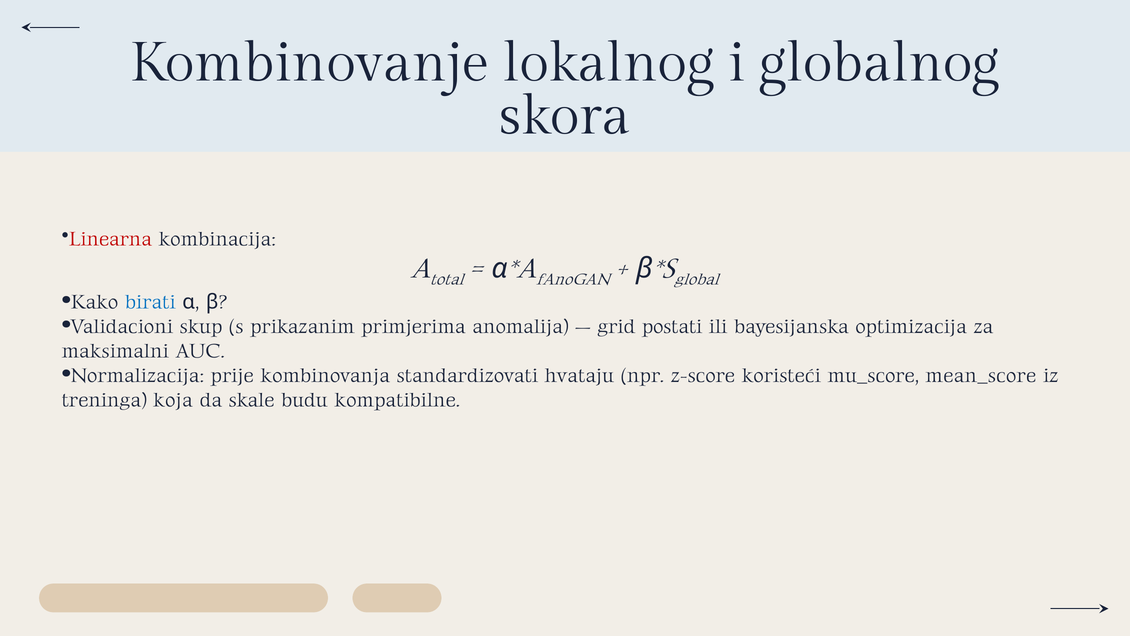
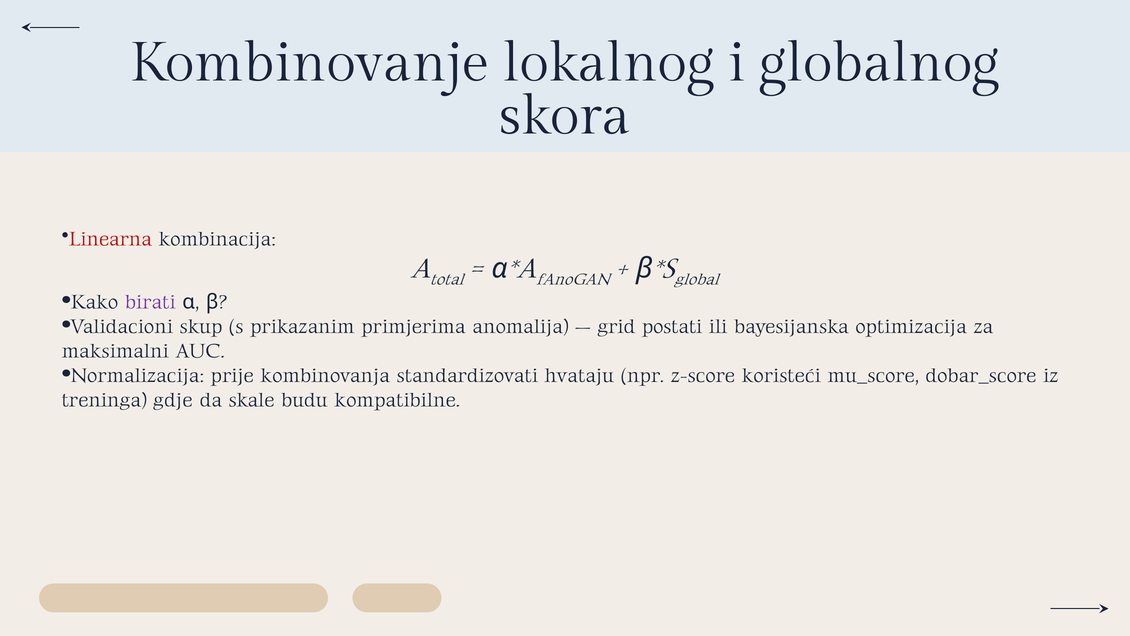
birati colour: blue -> purple (150, 302)
mean_score: mean_score -> dobar_score (981, 375)
koja: koja -> gdje (173, 400)
